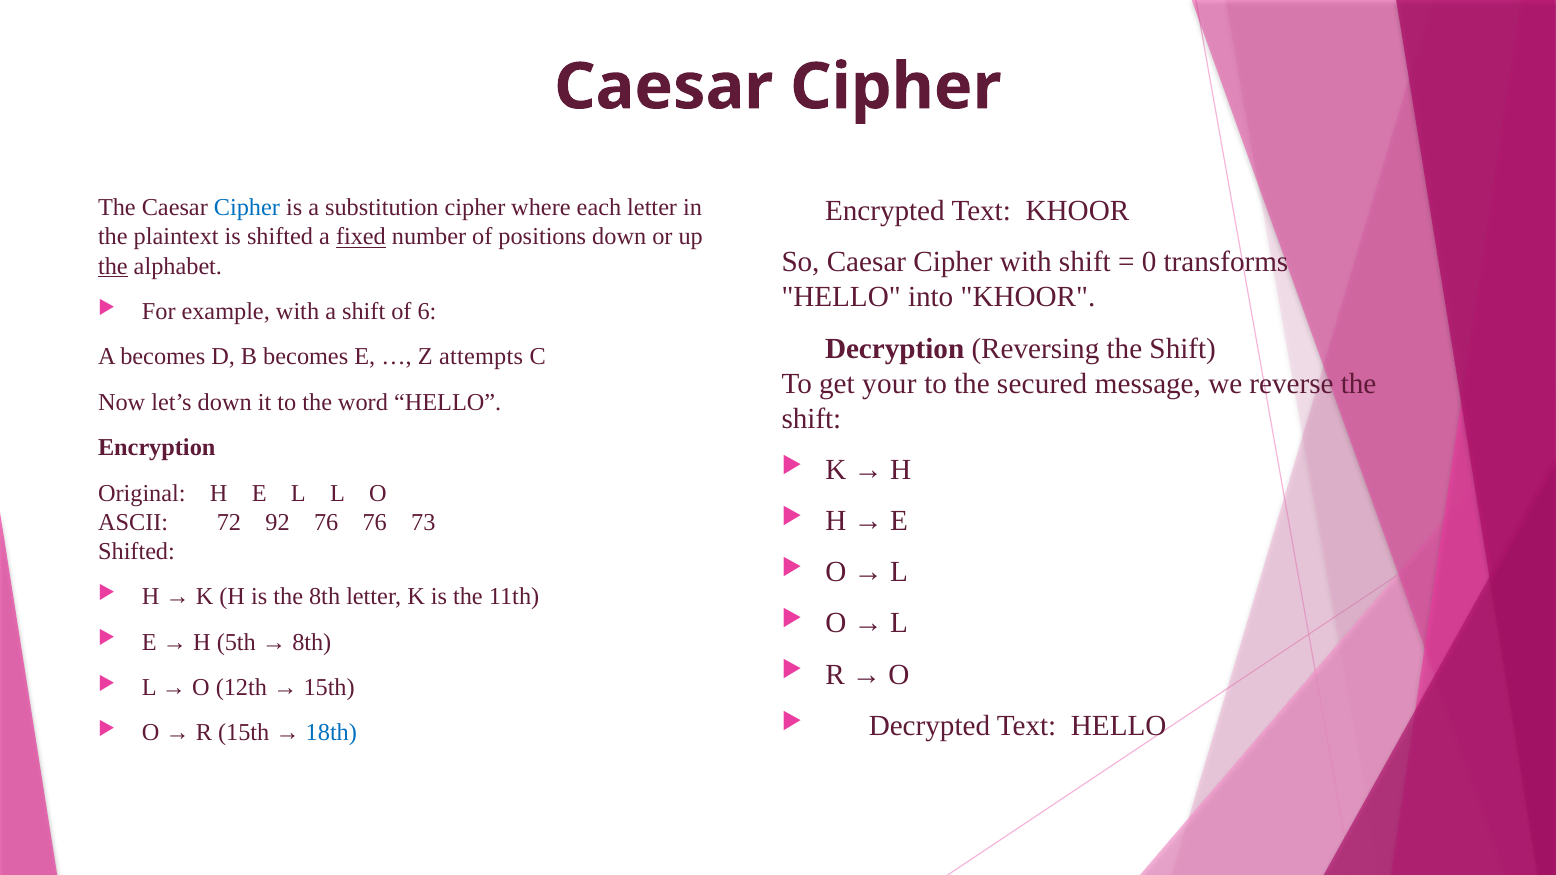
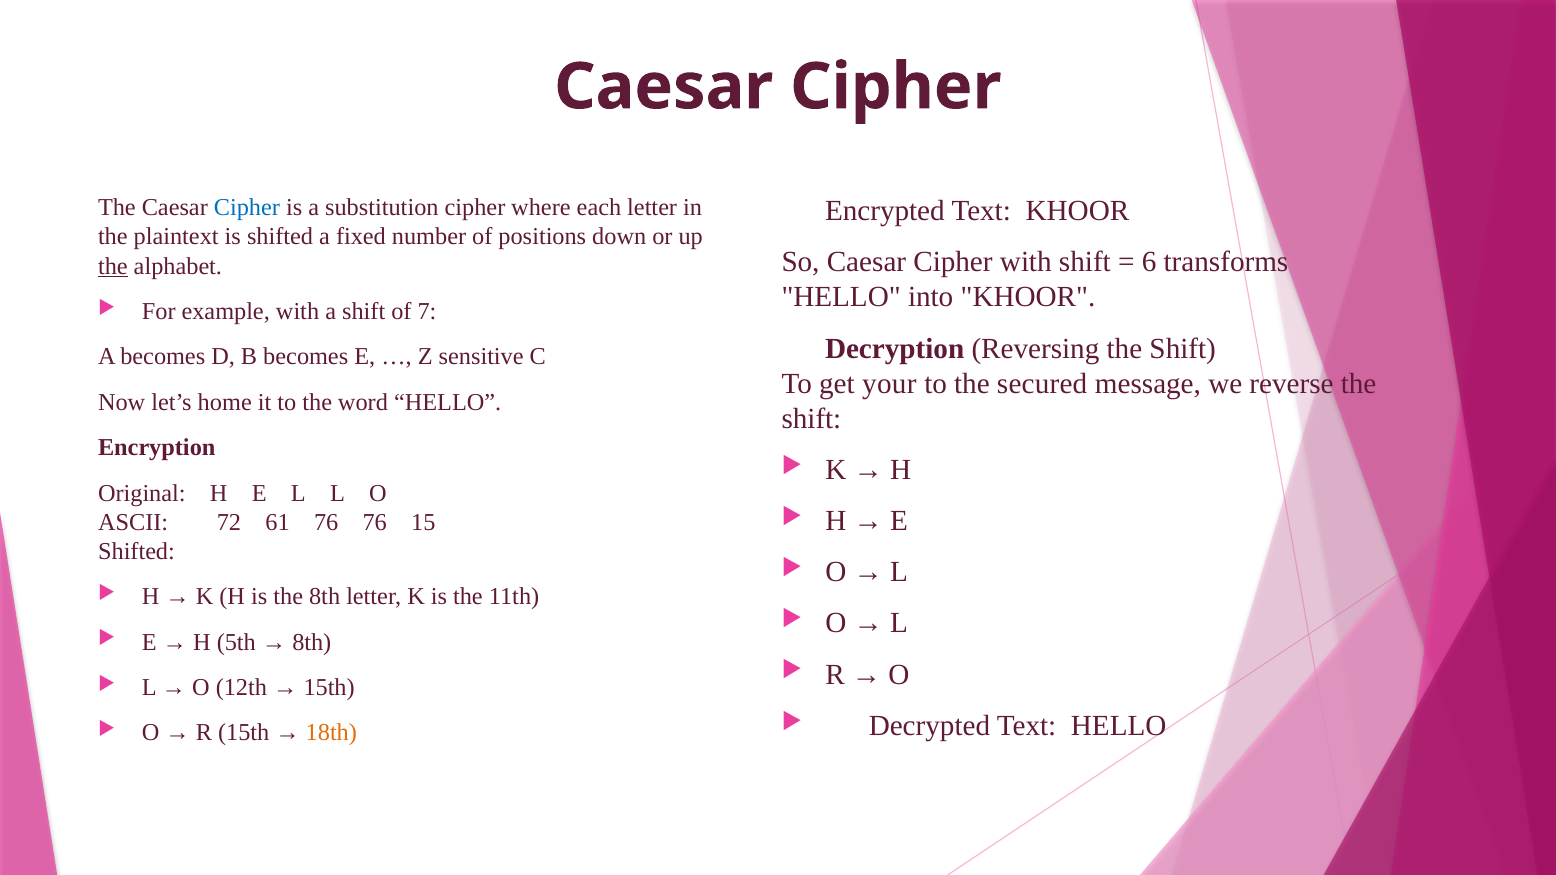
fixed underline: present -> none (361, 237)
0: 0 -> 6 (1149, 262)
6: 6 -> 7 (427, 312)
attempts: attempts -> sensitive (481, 357)
let’s down: down -> home (225, 402)
92: 92 -> 61 (278, 522)
73: 73 -> 15 (423, 522)
18th colour: blue -> orange (331, 733)
